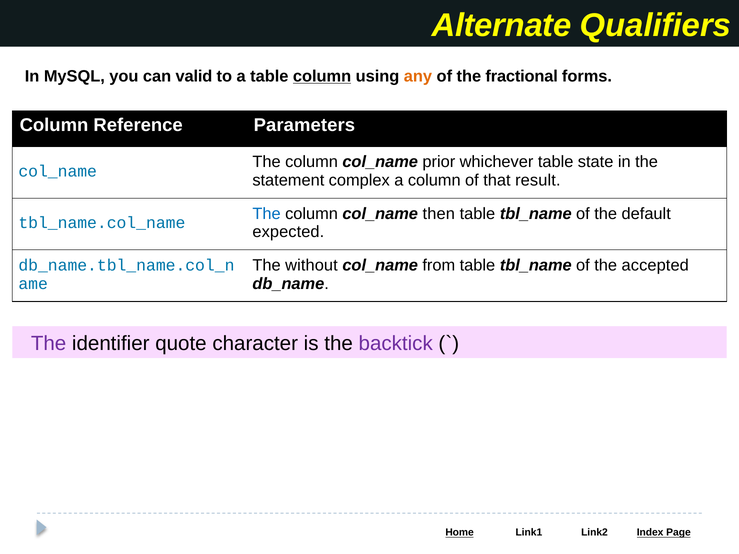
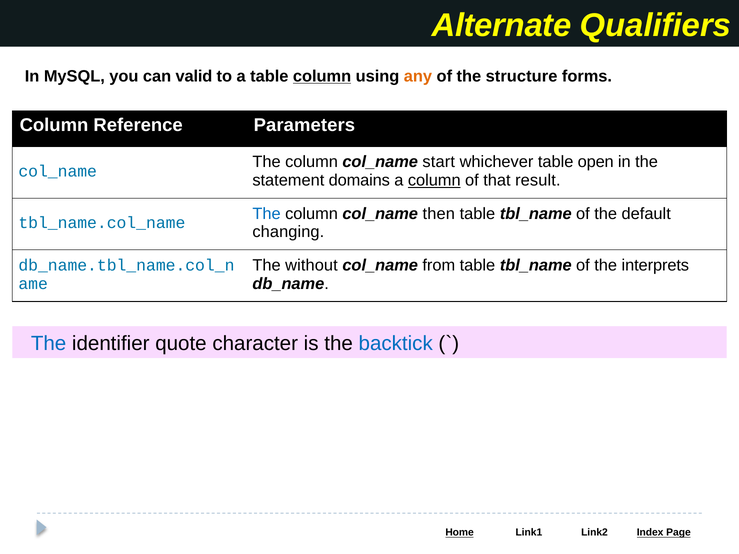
fractional: fractional -> structure (522, 76)
prior: prior -> start (439, 162)
state: state -> open (596, 162)
complex: complex -> domains (359, 180)
column underline: none -> present (434, 180)
expected: expected -> changing (288, 232)
accepted: accepted -> interprets (655, 265)
The colour: purple -> blue (49, 344)
backtick colour: purple -> blue (396, 344)
